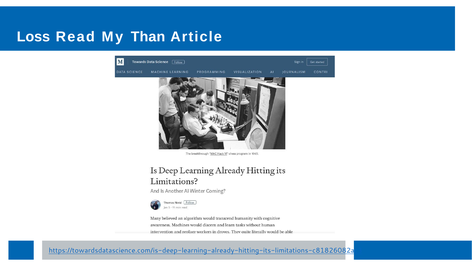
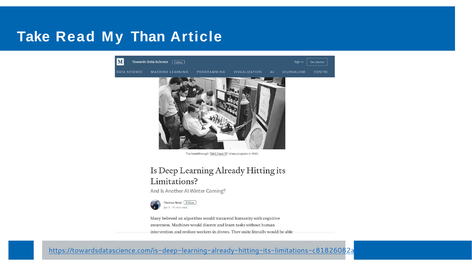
Loss: Loss -> Take (33, 37)
